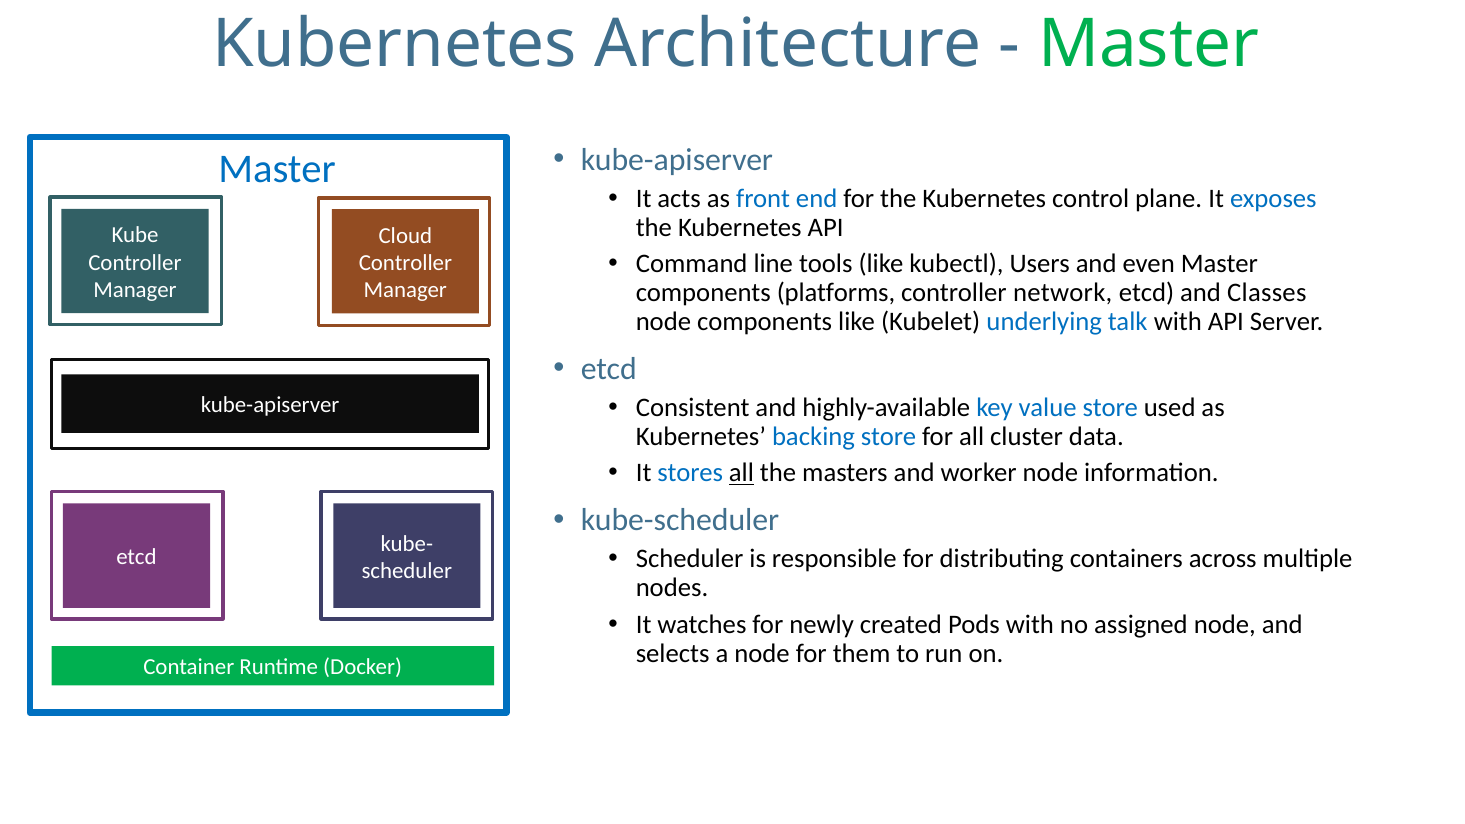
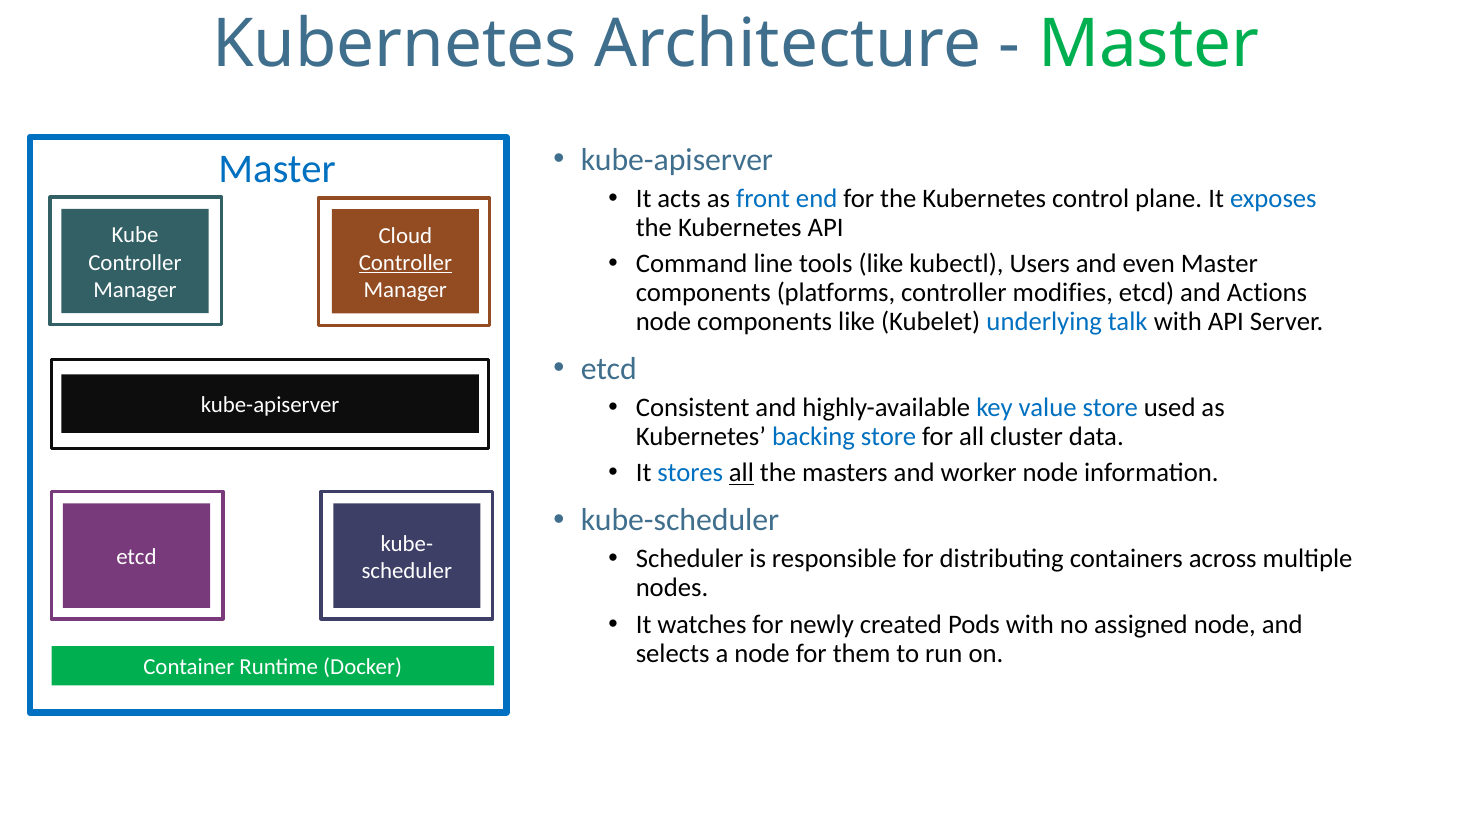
Controller underline: none -> present (405, 263)
network: network -> modifies (1063, 293)
Classes: Classes -> Actions (1267, 293)
